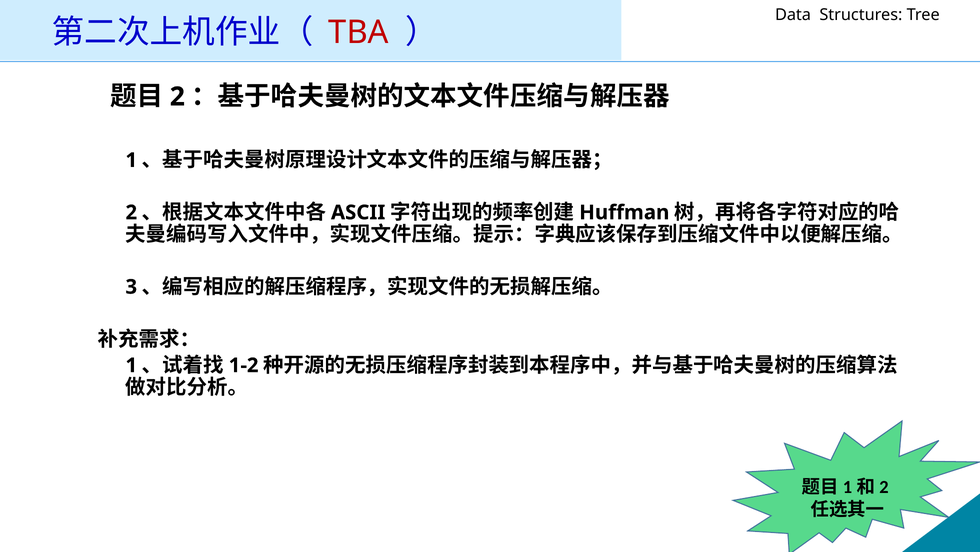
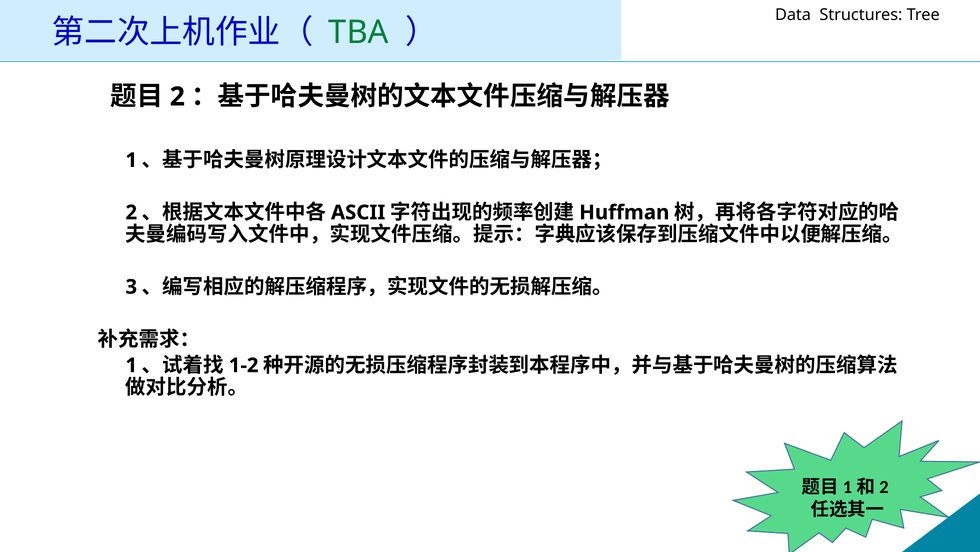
TBA colour: red -> green (359, 33)
